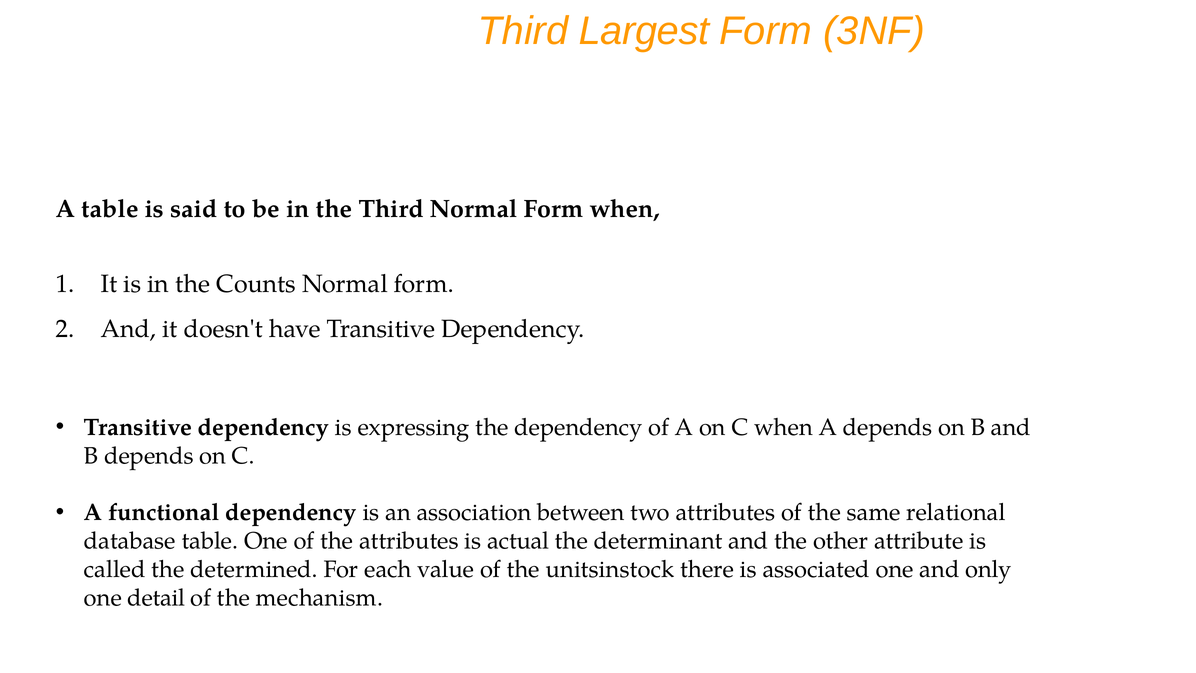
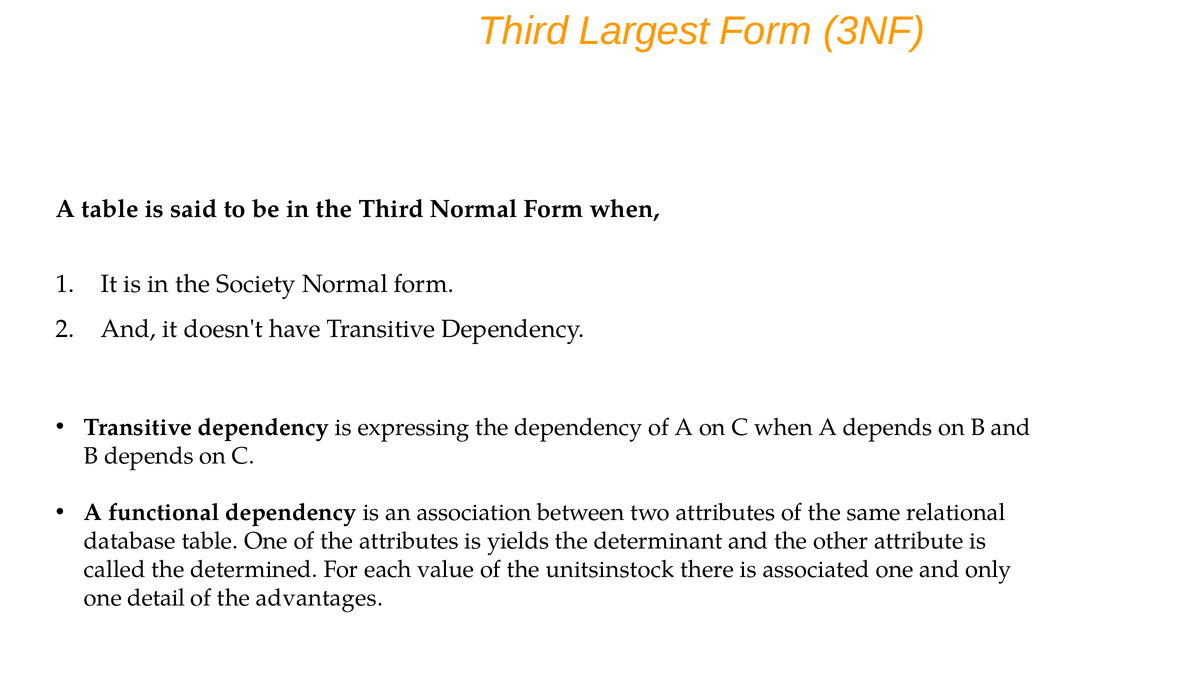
Counts: Counts -> Society (256, 284)
actual: actual -> yields (518, 541)
mechanism: mechanism -> advantages (319, 598)
